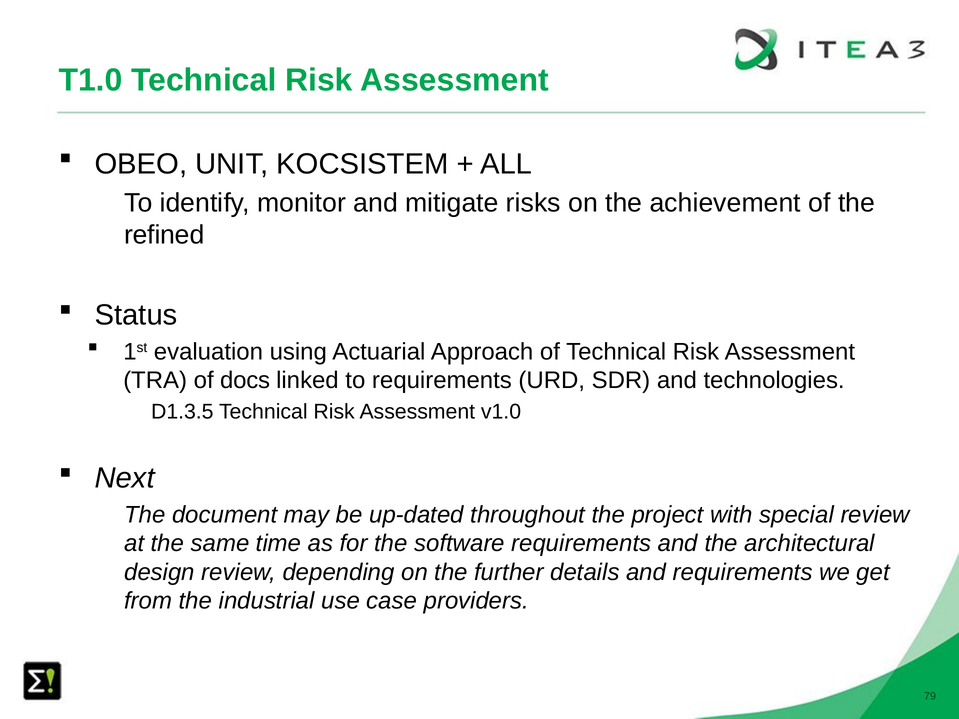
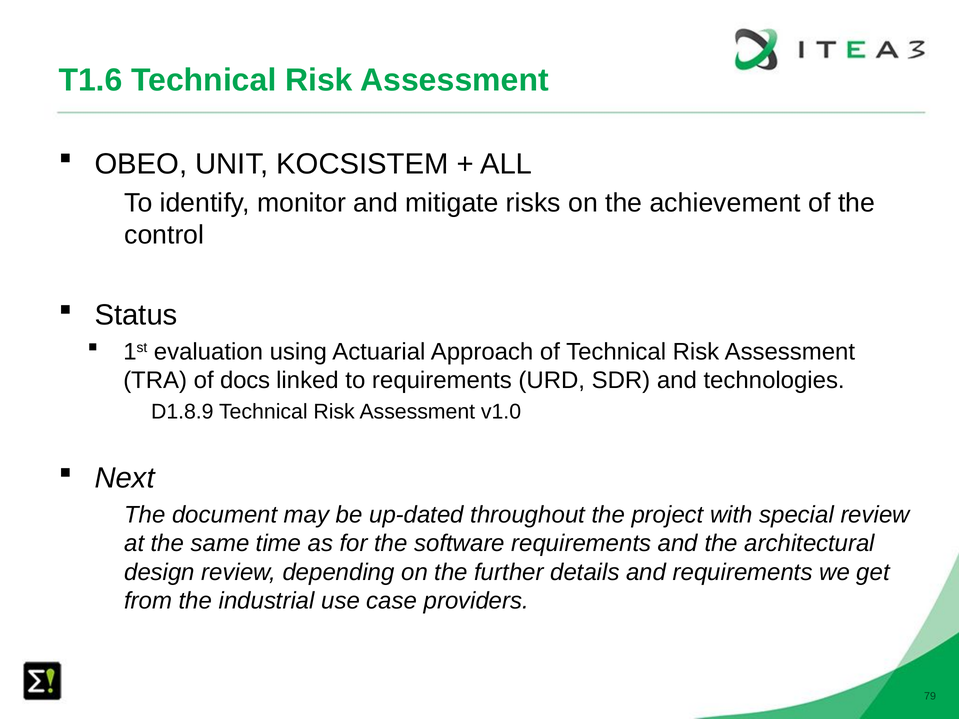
T1.0: T1.0 -> T1.6 (91, 80)
refined: refined -> control (164, 235)
D1.3.5: D1.3.5 -> D1.8.9 (182, 412)
